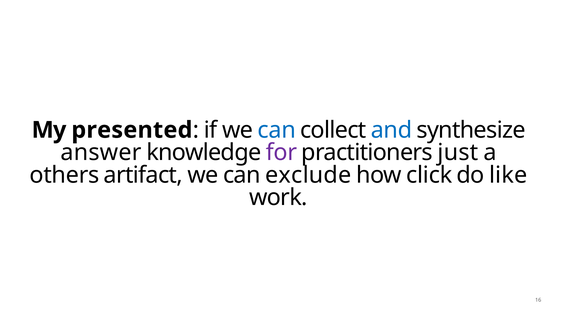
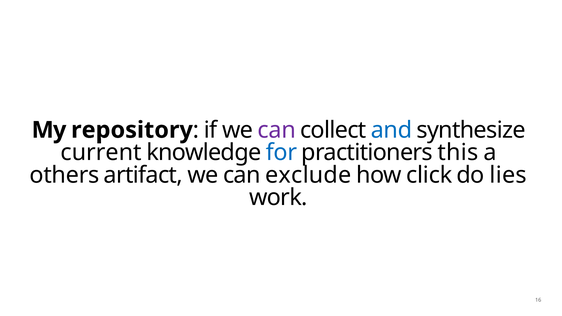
presented: presented -> repository (132, 130)
can colour: blue -> purple (277, 130)
answer: answer -> current (101, 153)
for colour: purple -> blue (281, 153)
just: just -> this (458, 153)
like: like -> lies (508, 175)
